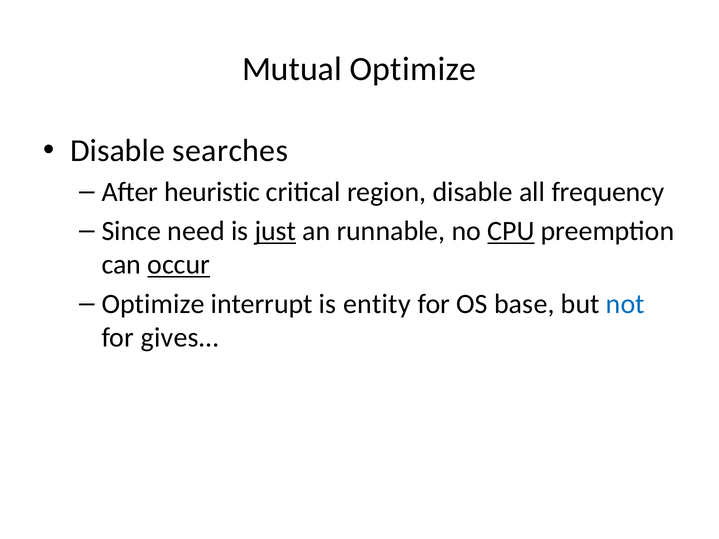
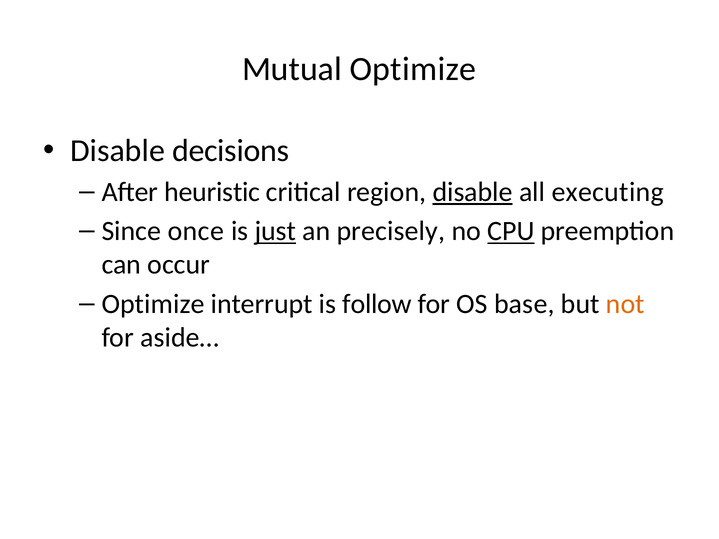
searches: searches -> decisions (231, 151)
disable underline: none -> present (473, 192)
frequency: frequency -> executing (608, 192)
need: need -> once (196, 231)
runnable: runnable -> precisely (391, 231)
occur underline: present -> none (179, 265)
entity: entity -> follow (377, 304)
not colour: blue -> orange (625, 304)
gives…: gives… -> aside… (180, 338)
